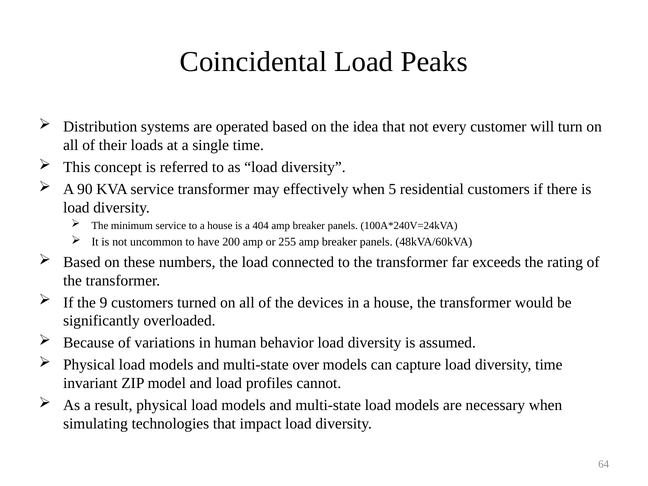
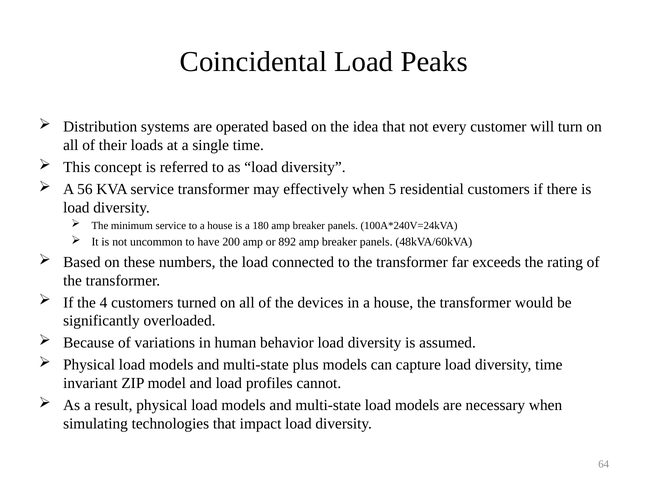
90: 90 -> 56 (85, 189)
404: 404 -> 180 (261, 226)
255: 255 -> 892 (287, 242)
9: 9 -> 4 (104, 302)
over: over -> plus (306, 365)
